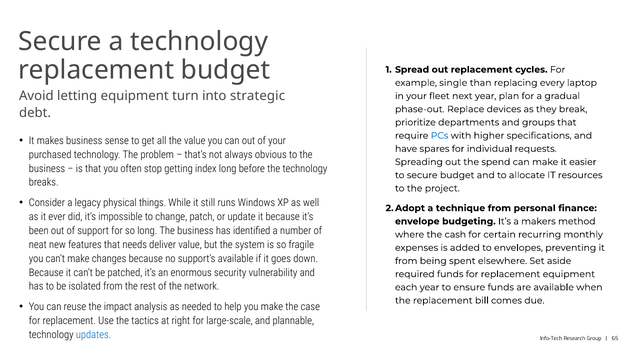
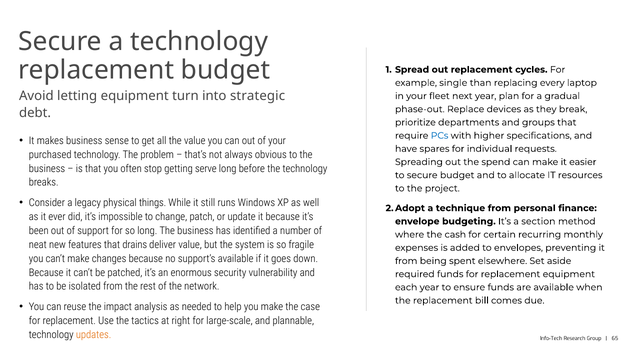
index: index -> serve (206, 169)
makers: makers -> section (538, 221)
needs: needs -> drains (135, 245)
updates colour: blue -> orange (94, 335)
